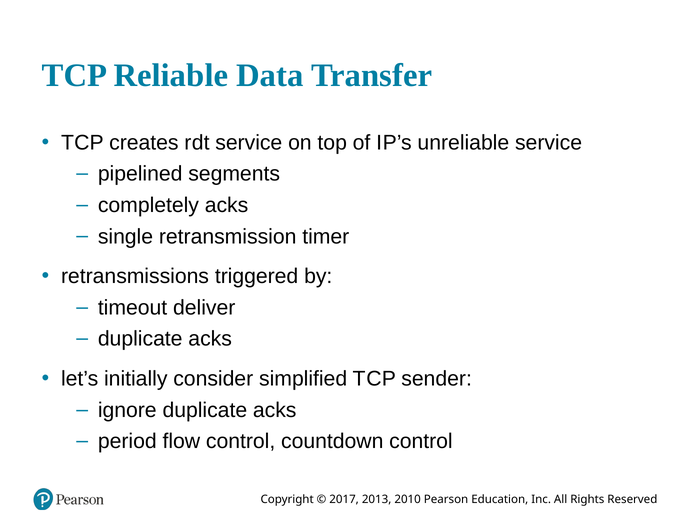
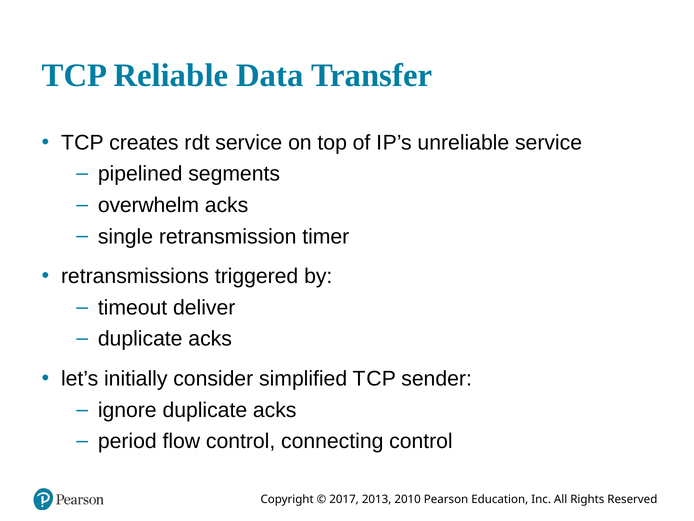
completely: completely -> overwhelm (148, 205)
countdown: countdown -> connecting (332, 441)
